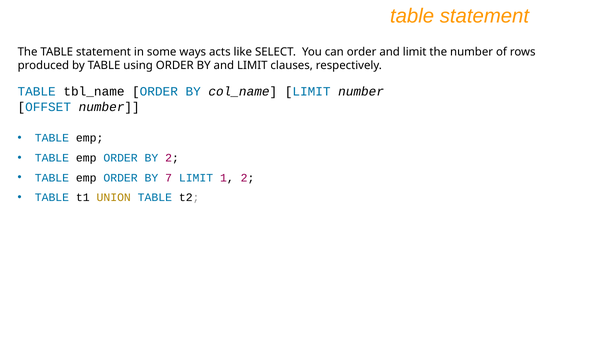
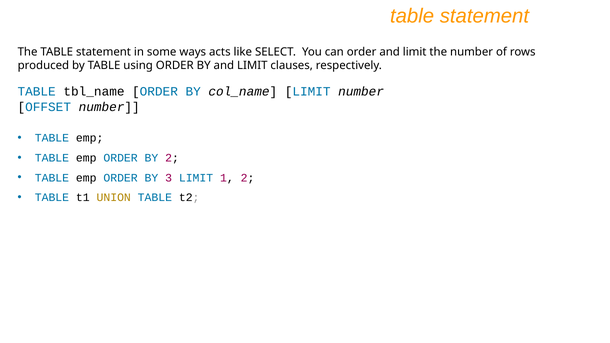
7: 7 -> 3 (169, 178)
